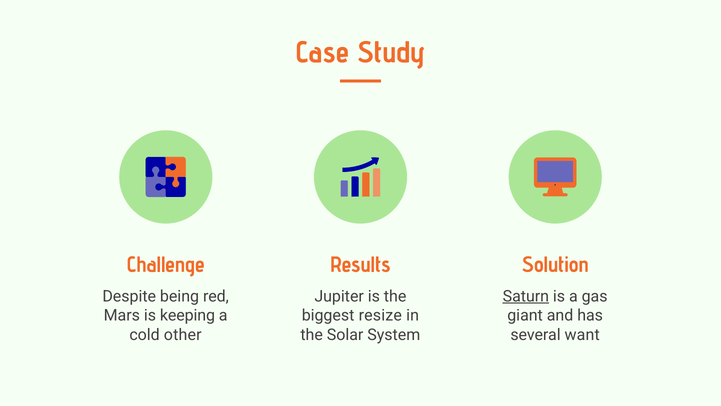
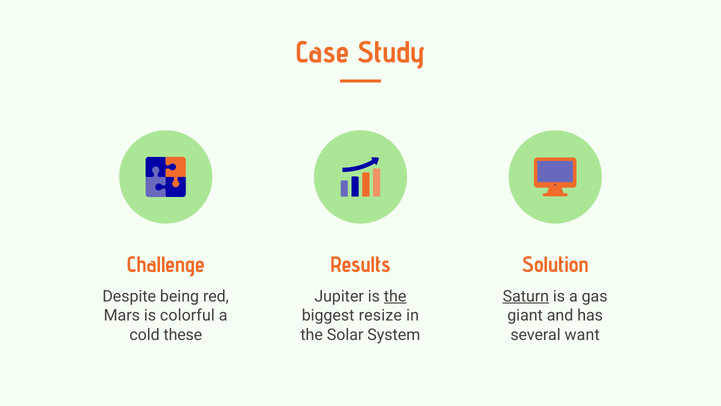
the underline: none -> present (395, 296)
keeping: keeping -> colorful (187, 315)
other: other -> these (183, 334)
